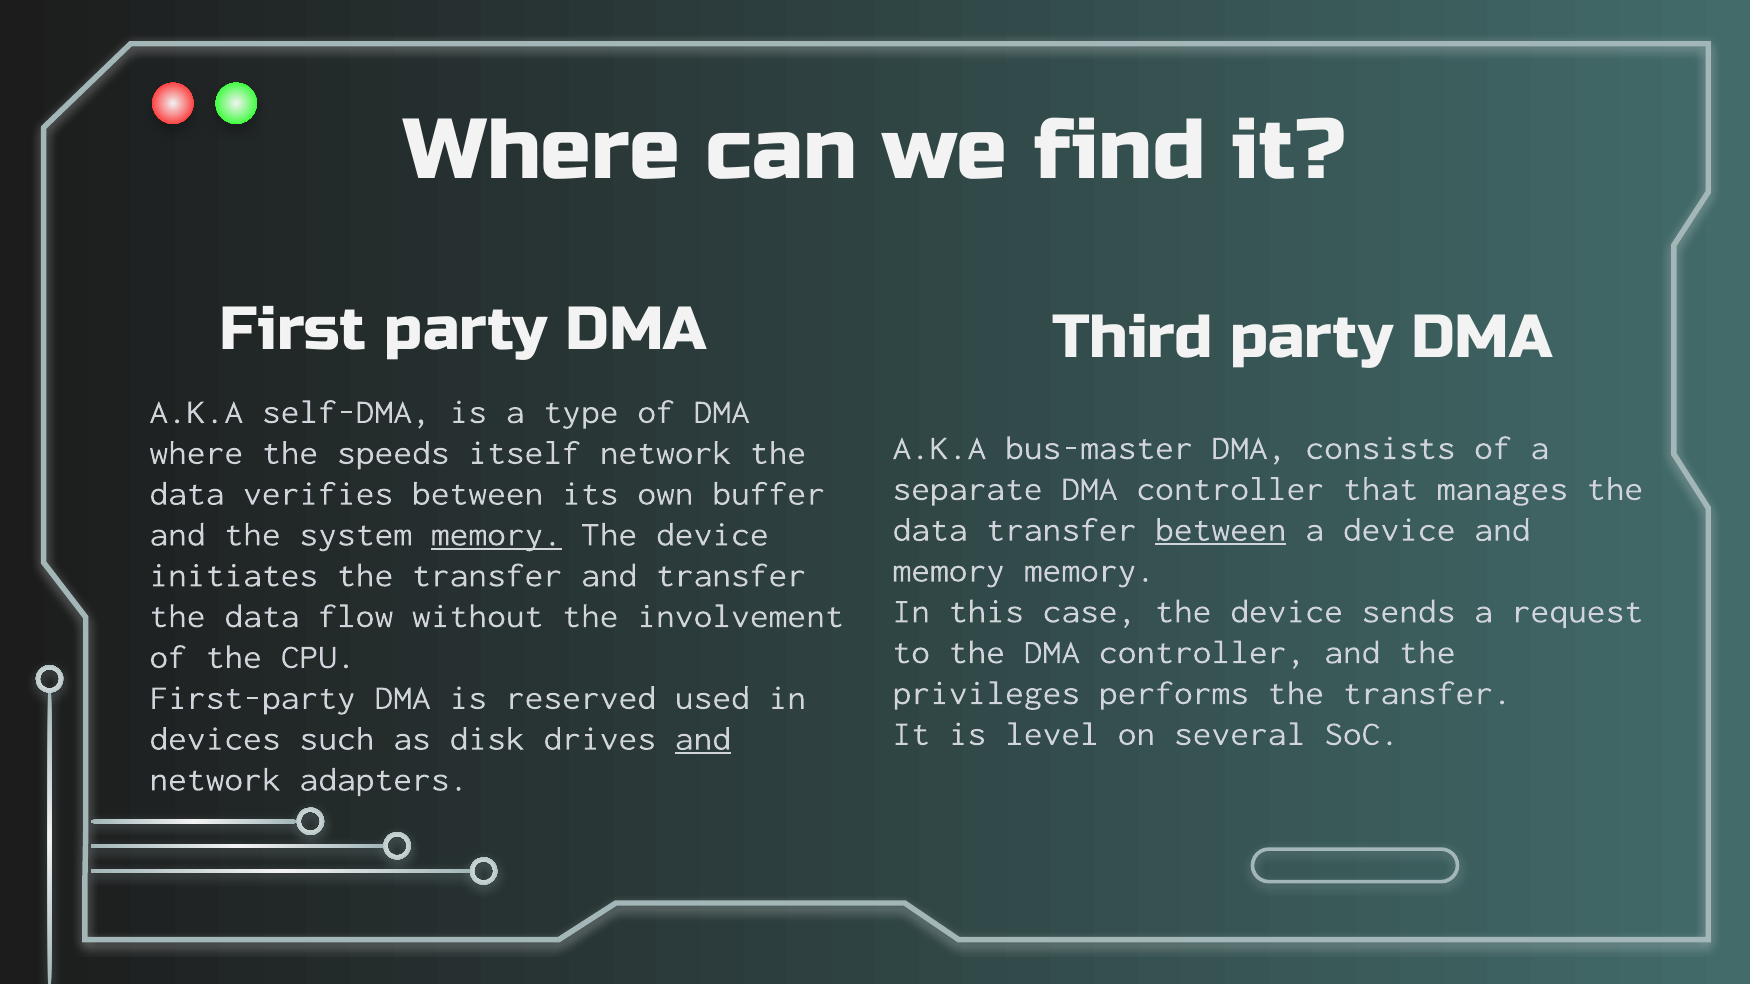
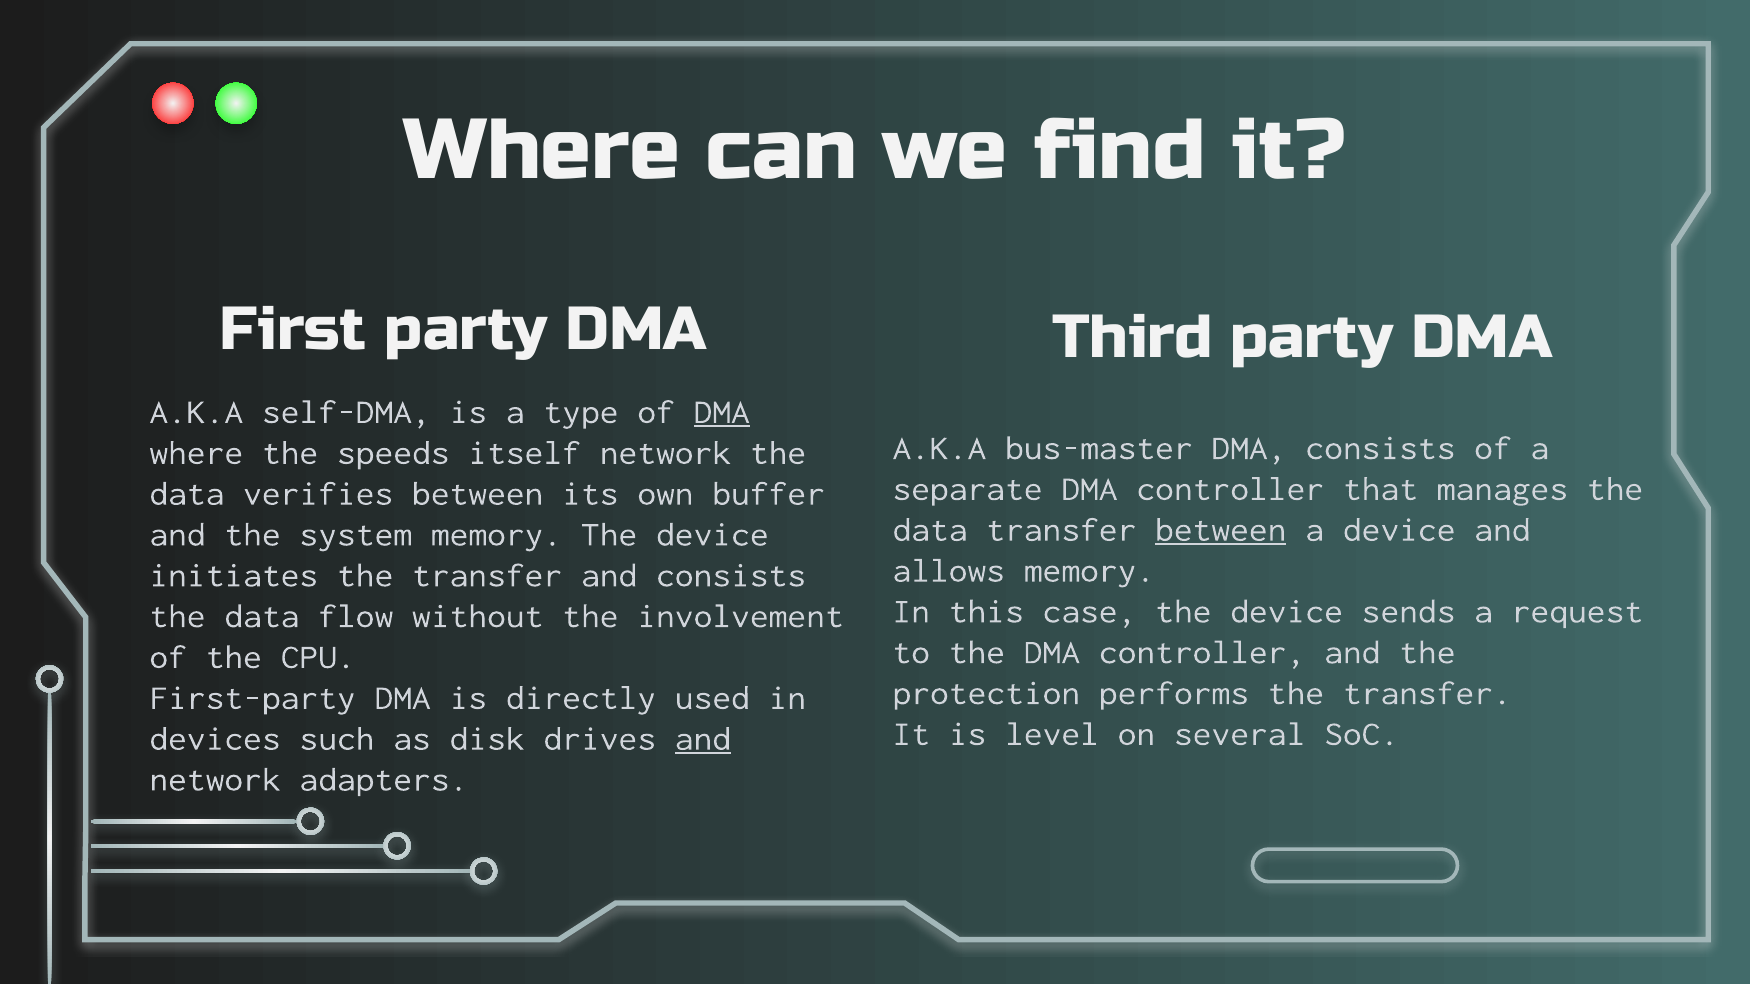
DMA underline: none -> present (722, 412)
memory underline: present -> none (497, 534)
memory: memory -> allows (949, 571)
and transfer: transfer -> consists (731, 575)
privileges: privileges -> protection (986, 693)
reserved: reserved -> directly (581, 698)
